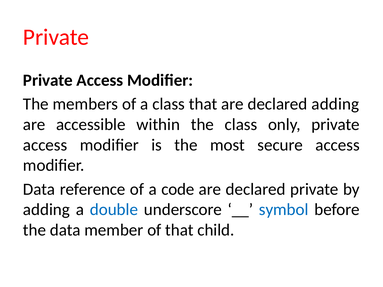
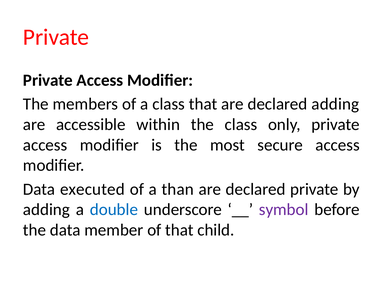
reference: reference -> executed (92, 189)
code: code -> than (178, 189)
symbol colour: blue -> purple (284, 210)
